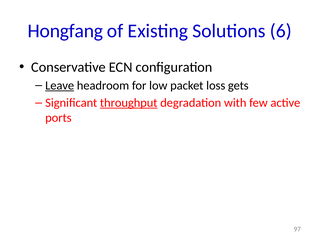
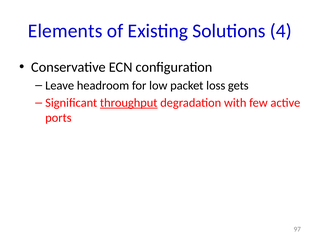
Hongfang: Hongfang -> Elements (65, 31)
6: 6 -> 4 (281, 31)
Leave underline: present -> none (60, 85)
